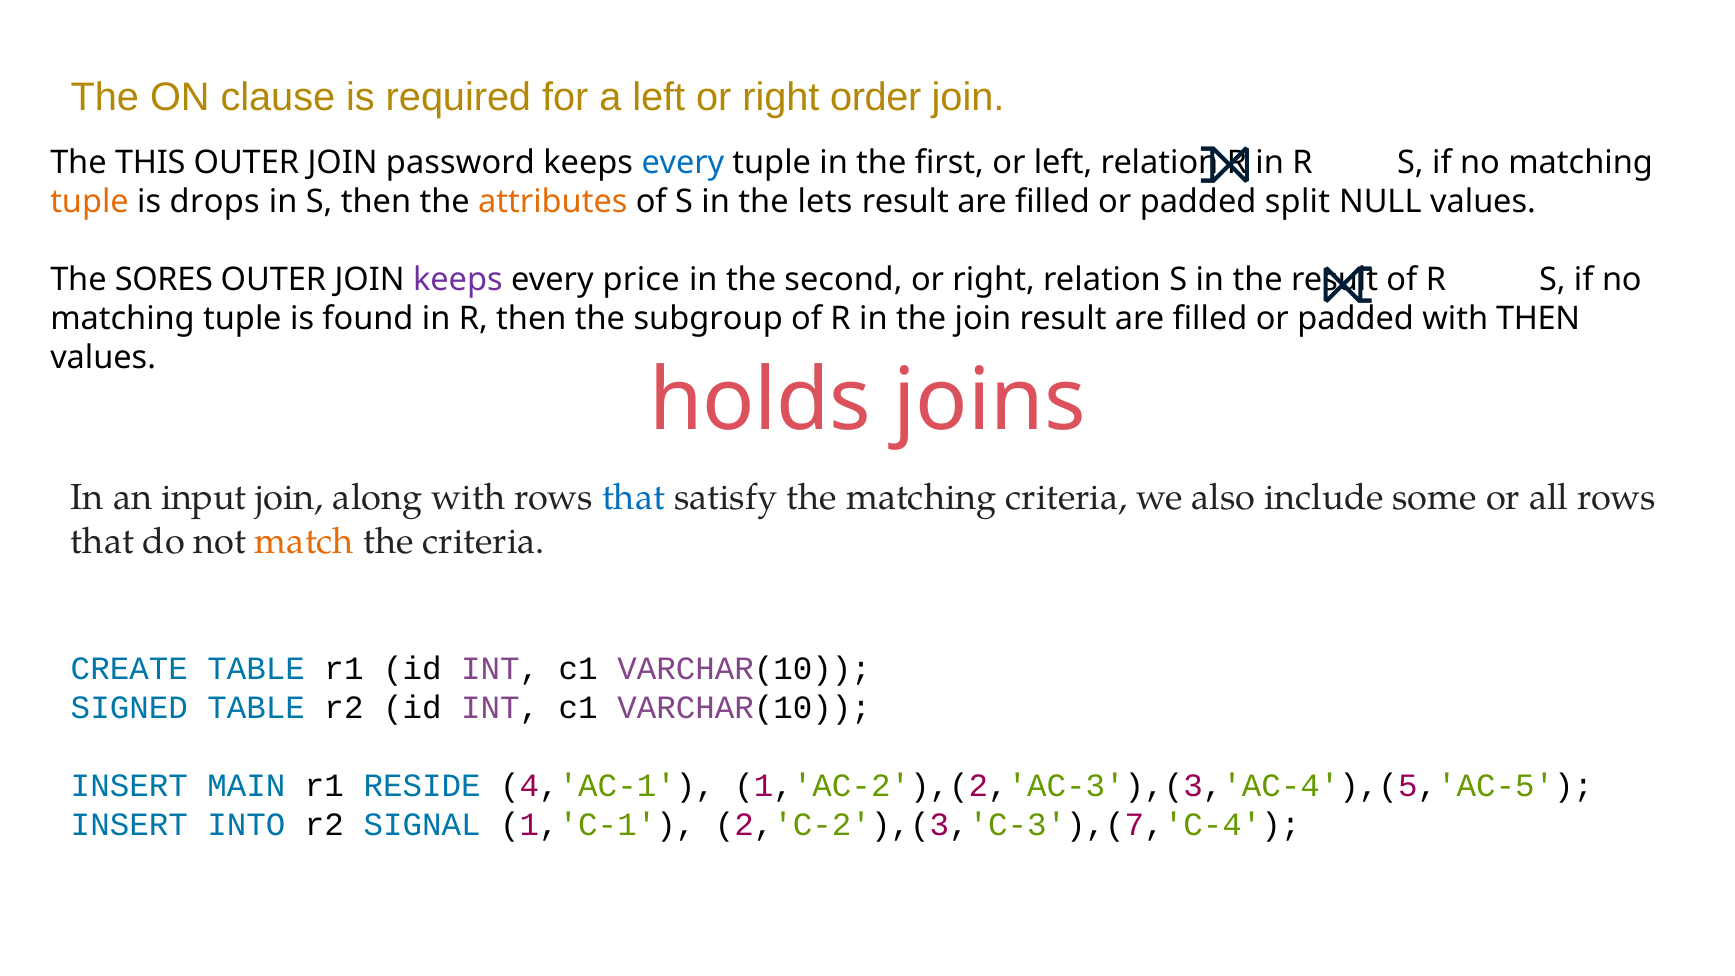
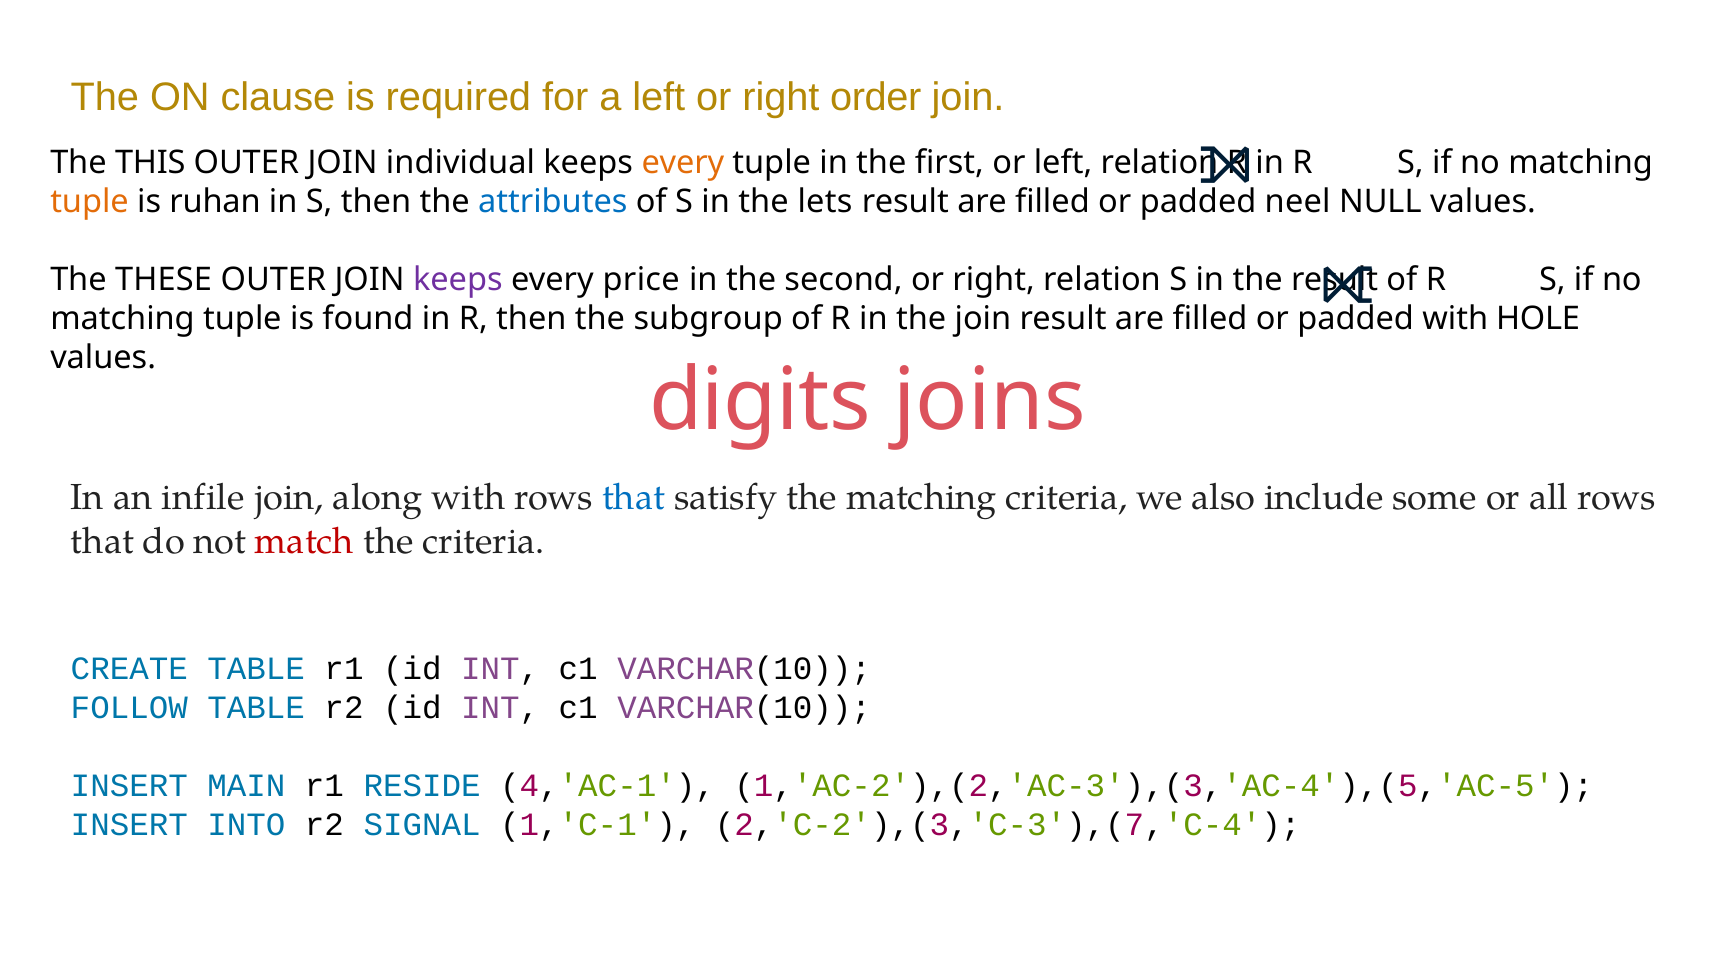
password: password -> individual (460, 162)
every colour: blue -> orange (683, 162)
drops: drops -> ruhan (215, 201)
attributes colour: orange -> blue (553, 201)
split: split -> neel (1298, 201)
SORES: SORES -> THESE (164, 280)
with THEN: THEN -> HOLE (1538, 319)
holds: holds -> digits (760, 401)
input: input -> infile (203, 498)
match colour: orange -> red (304, 541)
SIGNED: SIGNED -> FOLLOW (129, 708)
